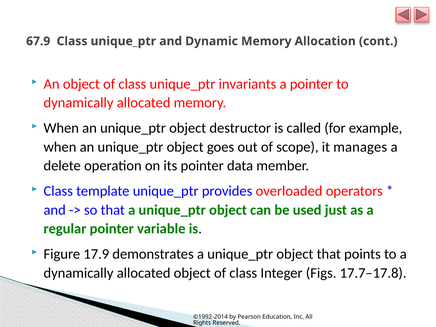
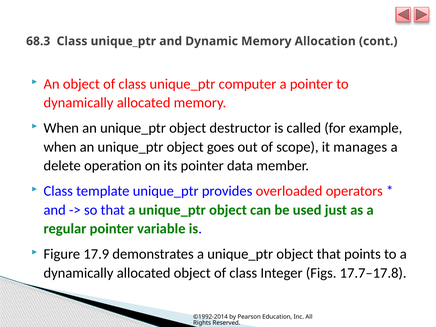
67.9: 67.9 -> 68.3 (38, 41)
invariants: invariants -> computer (247, 84)
